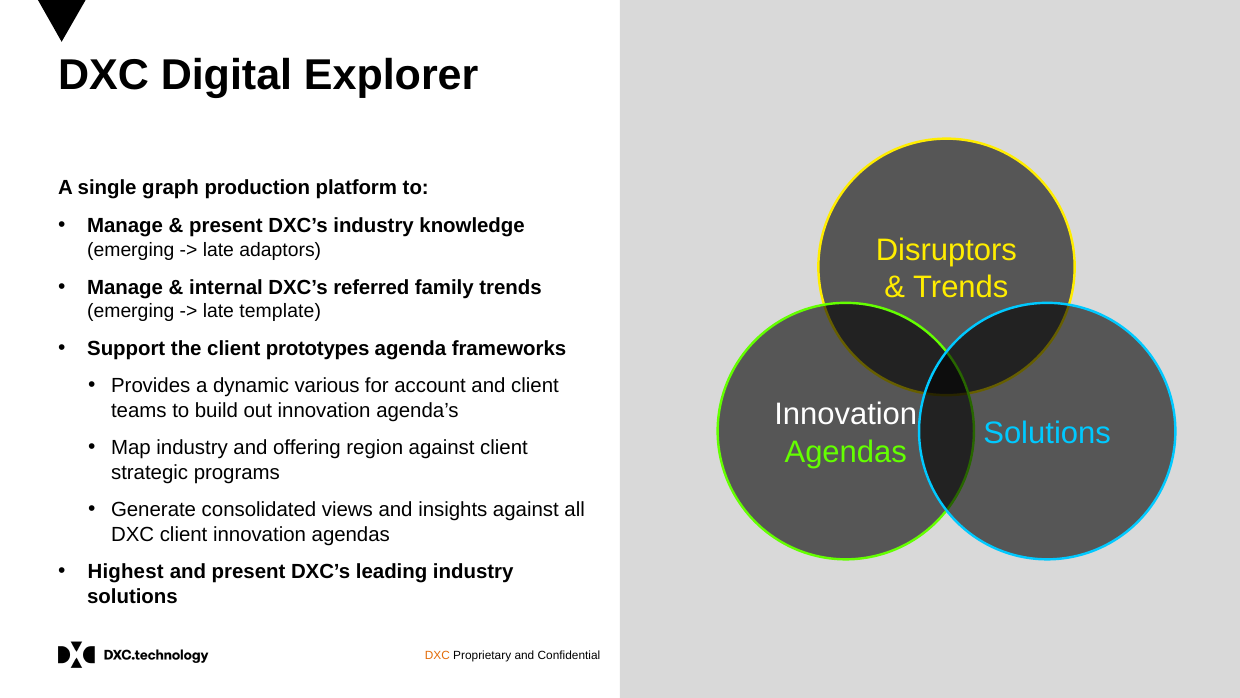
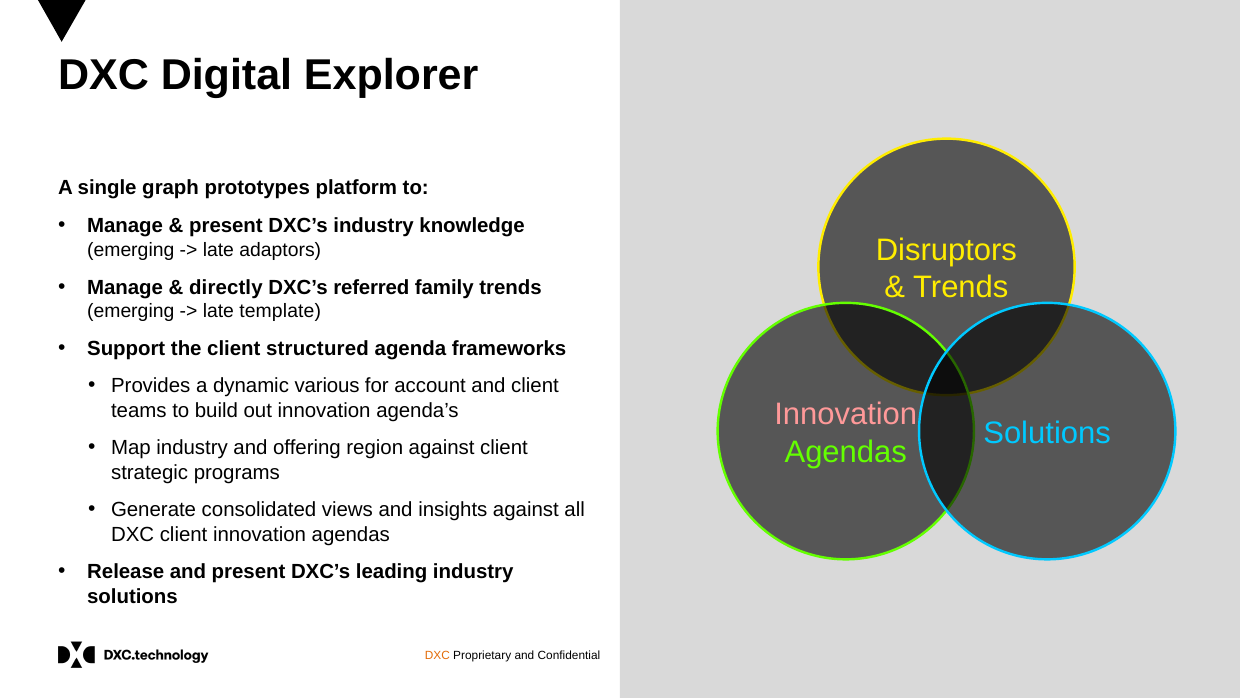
production: production -> prototypes (257, 188)
internal: internal -> directly (226, 287)
prototypes: prototypes -> structured (317, 348)
Innovation colour: white -> pink (846, 414)
Highest: Highest -> Release (126, 572)
